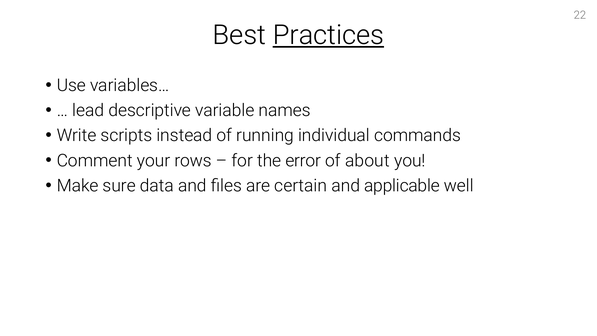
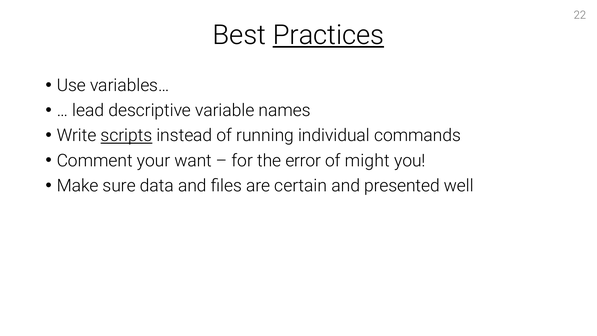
scripts underline: none -> present (126, 135)
rows: rows -> want (193, 161)
about: about -> might (367, 161)
applicable: applicable -> presented (402, 186)
